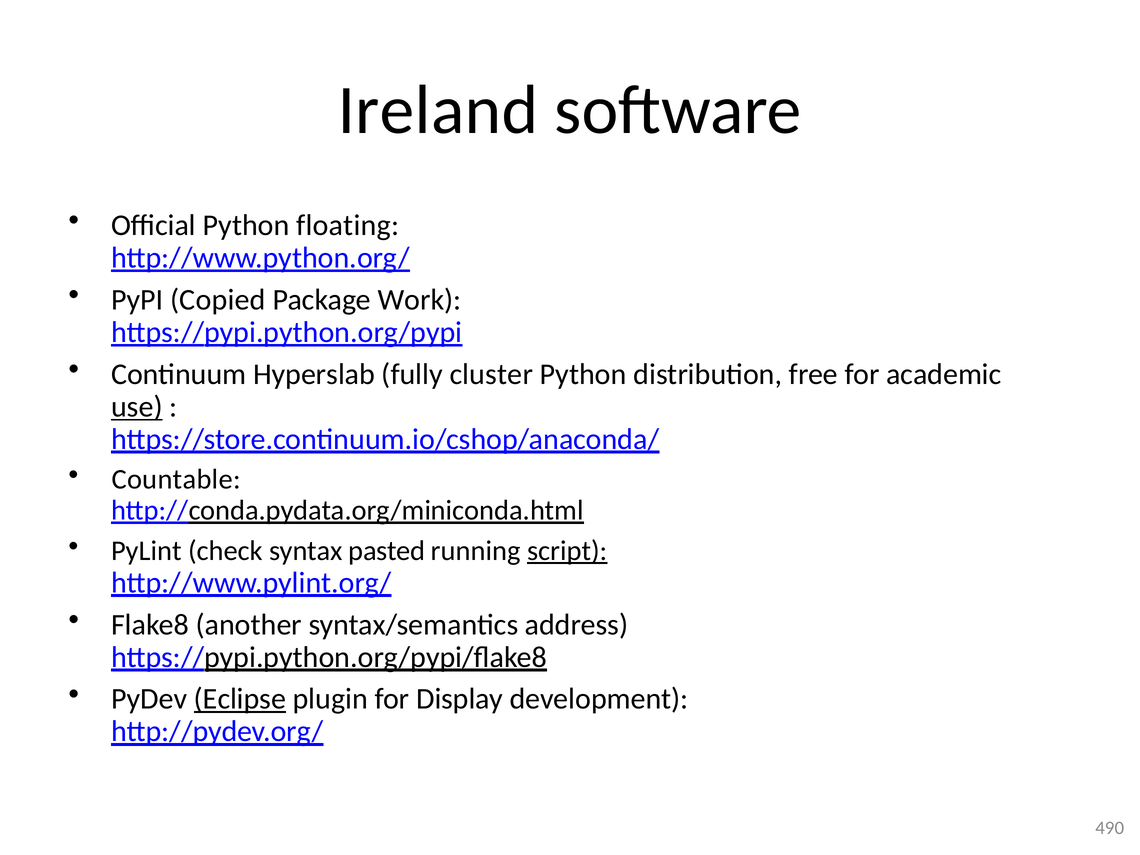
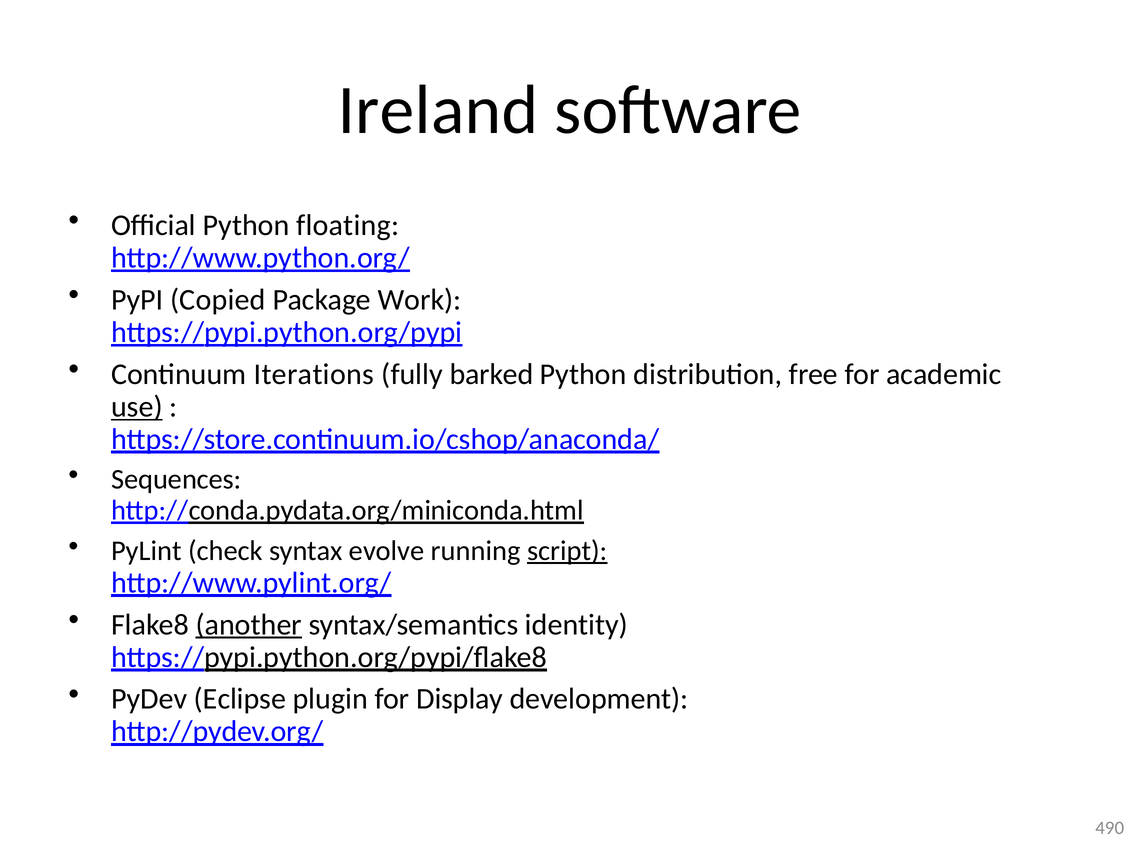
Hyperslab: Hyperslab -> Iterations (314, 374)
cluster: cluster -> barked (491, 374)
Countable: Countable -> Sequences (176, 480)
pasted: pasted -> evolve (387, 551)
another underline: none -> present (249, 625)
address: address -> identity (577, 625)
Eclipse underline: present -> none (240, 699)
